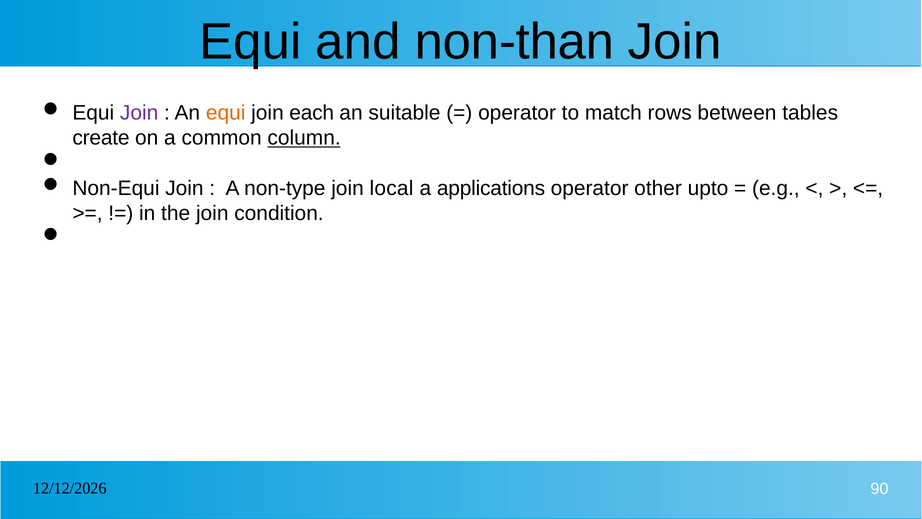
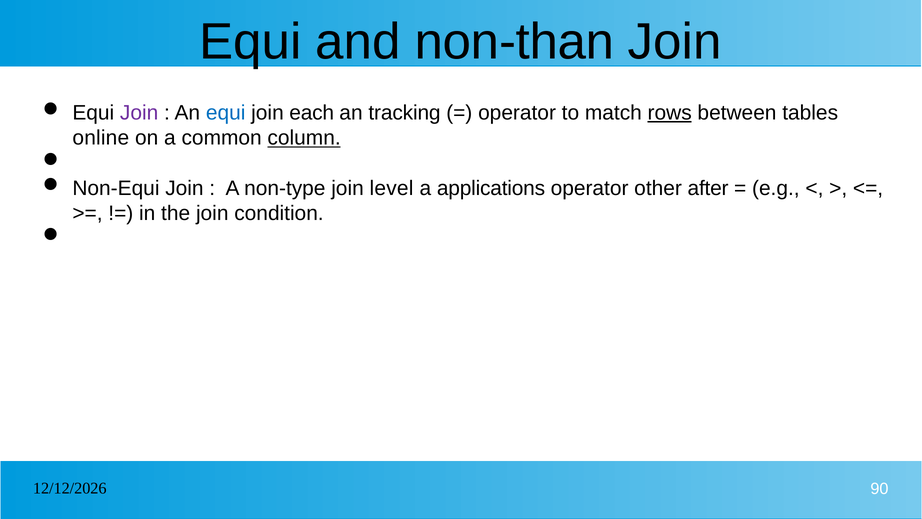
equi colour: orange -> blue (226, 113)
suitable: suitable -> tracking (405, 113)
rows underline: none -> present (670, 113)
create: create -> online (101, 138)
local: local -> level (392, 188)
upto: upto -> after (708, 188)
